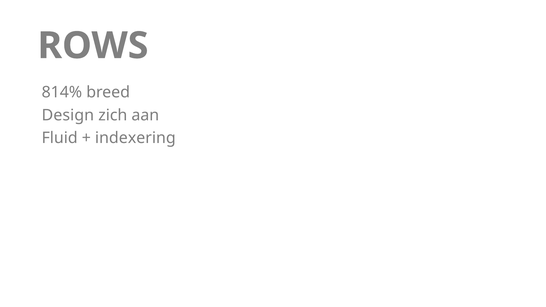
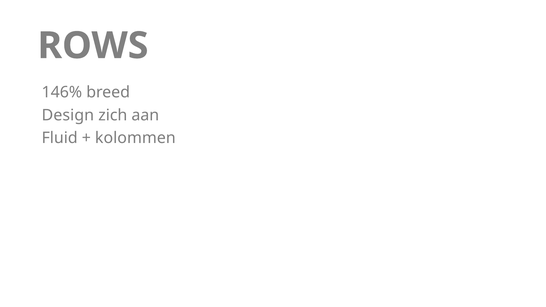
814%: 814% -> 146% (62, 92)
indexering: indexering -> kolommen (135, 138)
